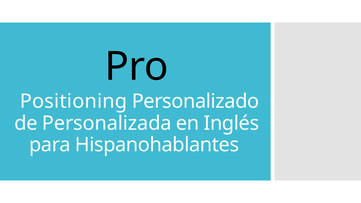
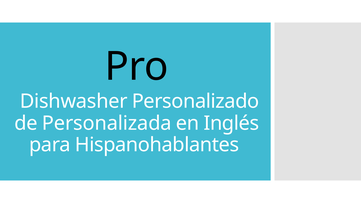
Positioning: Positioning -> Dishwasher (74, 101)
